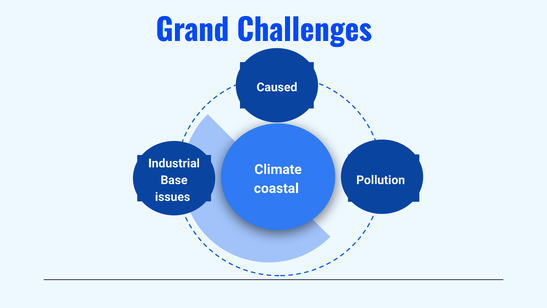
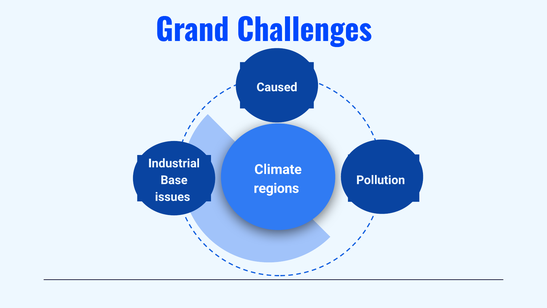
coastal: coastal -> regions (276, 188)
